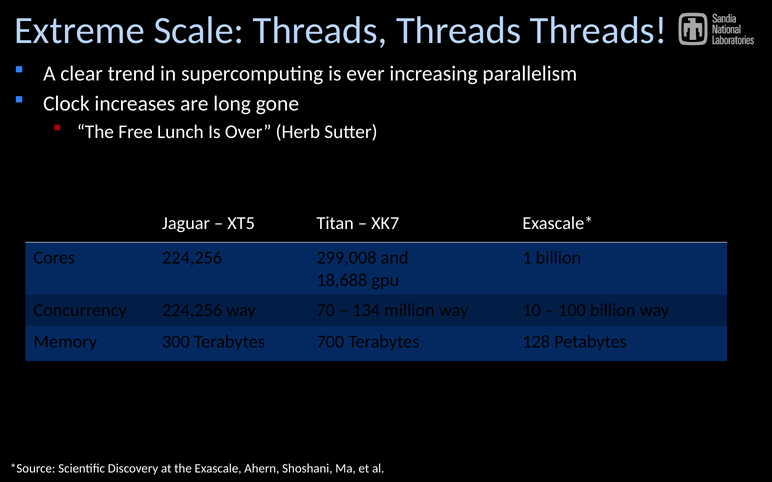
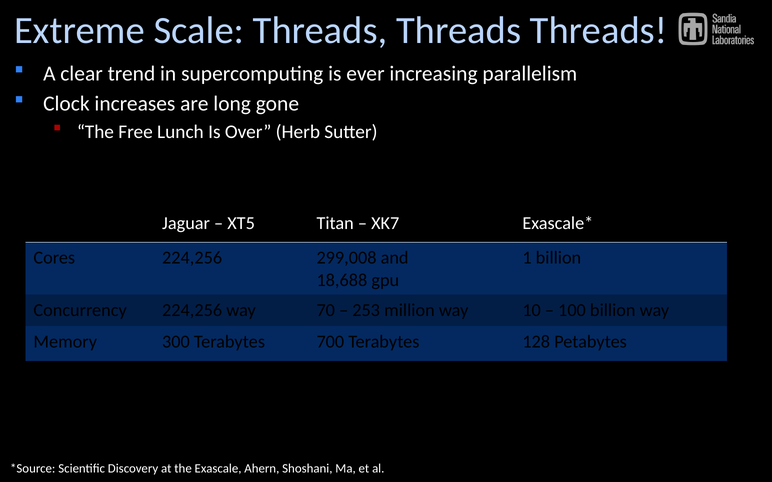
134: 134 -> 253 (366, 311)
